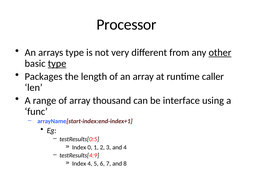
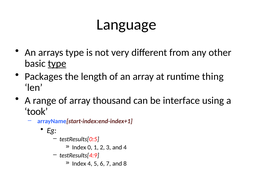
Processor: Processor -> Language (126, 24)
other underline: present -> none (220, 52)
caller: caller -> thing (213, 76)
func: func -> took (36, 111)
